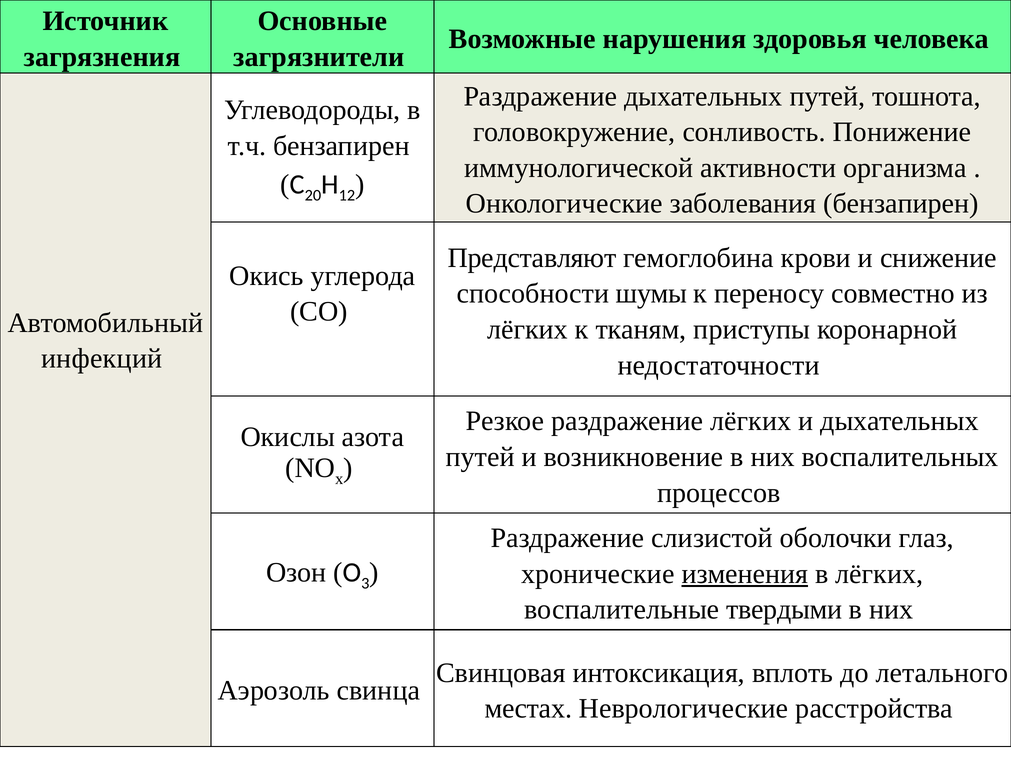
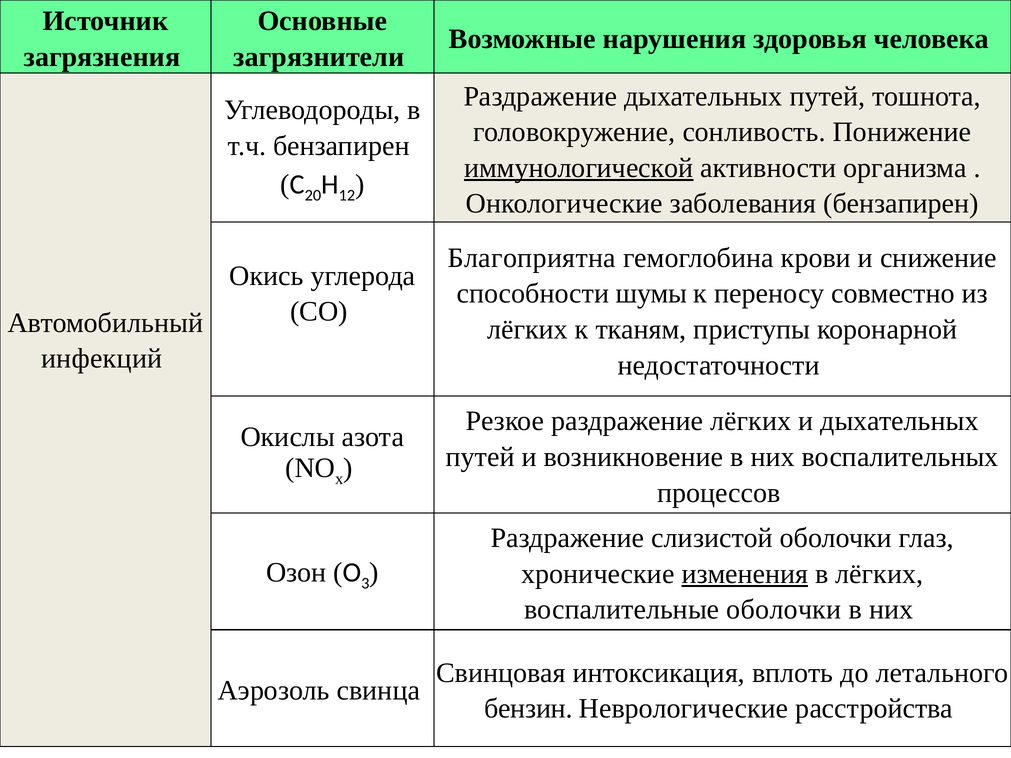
иммунологической underline: none -> present (579, 168)
Представляют: Представляют -> Благоприятна (532, 258)
воспалительные твердыми: твердыми -> оболочки (784, 610)
местах: местах -> бензин (528, 709)
